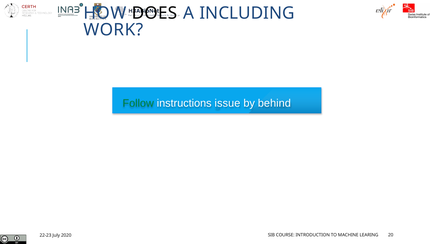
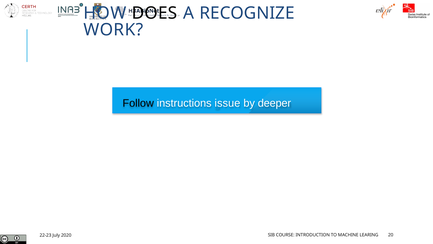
INCLUDING: INCLUDING -> RECOGNIZE (247, 13)
Follow colour: green -> black (138, 103)
behind: behind -> deeper (274, 103)
